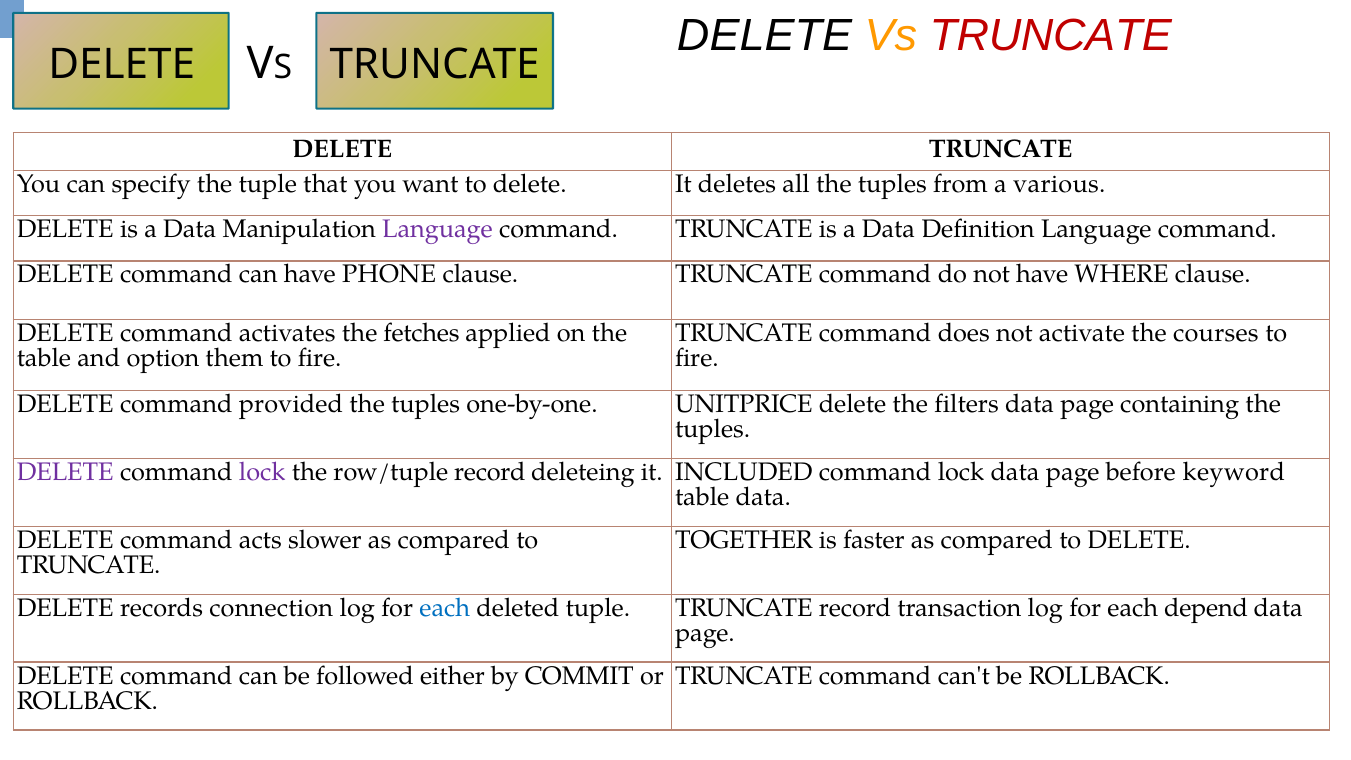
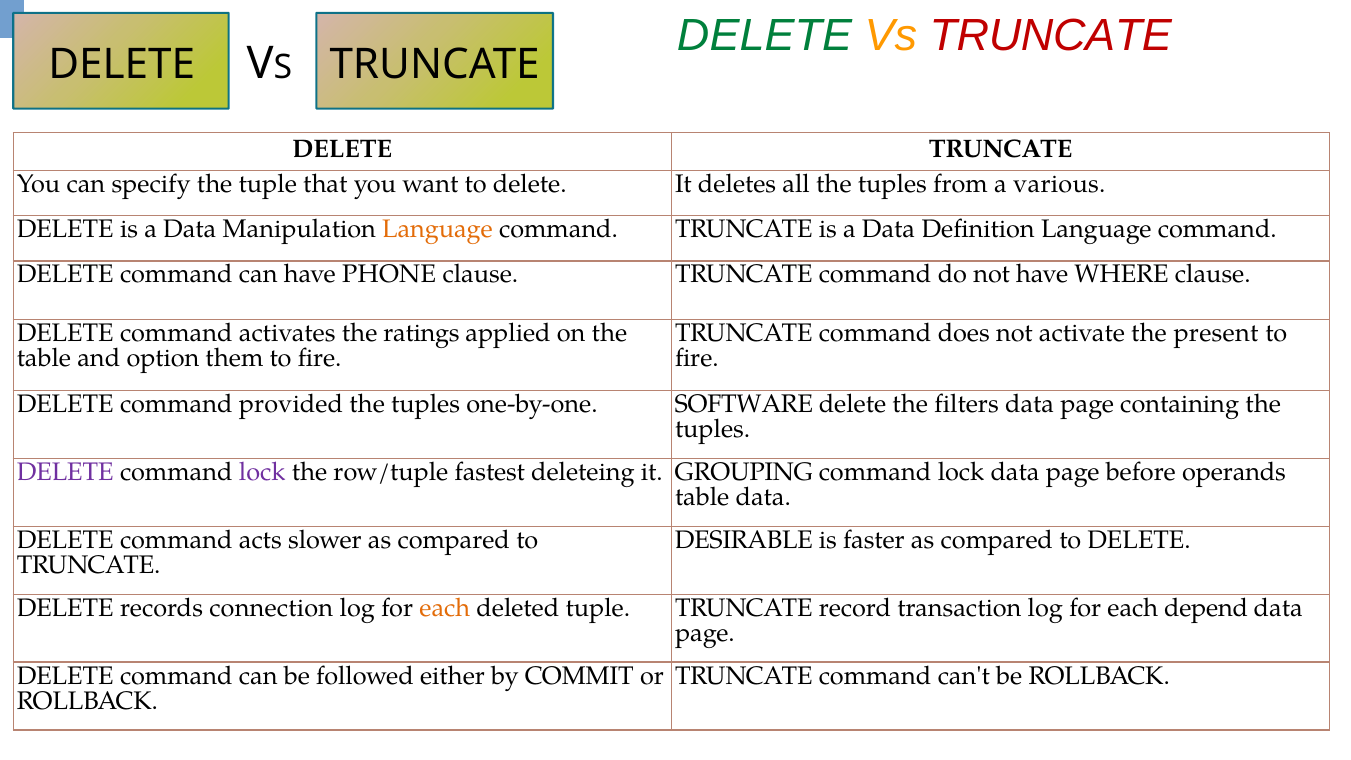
DELETE colour: black -> green (765, 35)
Language colour: purple -> orange (438, 229)
fetches: fetches -> ratings (421, 333)
courses: courses -> present (1216, 333)
UNITPRICE: UNITPRICE -> SOFTWARE (744, 404)
row/tuple record: record -> fastest (490, 472)
INCLUDED: INCLUDED -> GROUPING (744, 472)
keyword: keyword -> operands (1234, 472)
TOGETHER: TOGETHER -> DESIRABLE (744, 540)
each colour: blue -> orange (445, 608)
